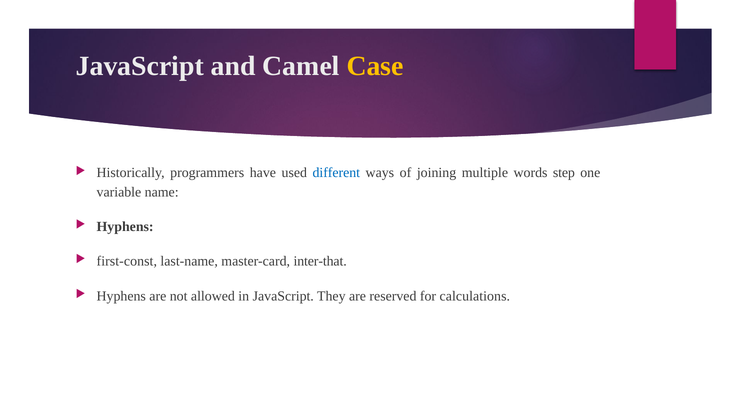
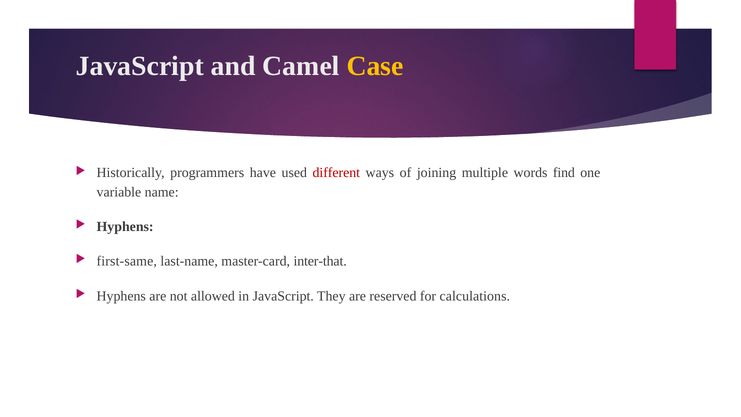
different colour: blue -> red (336, 173)
step: step -> find (564, 173)
first-const: first-const -> first-same (127, 261)
